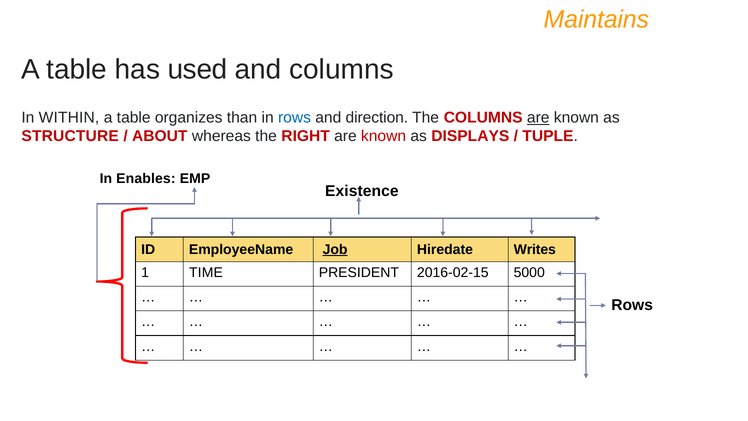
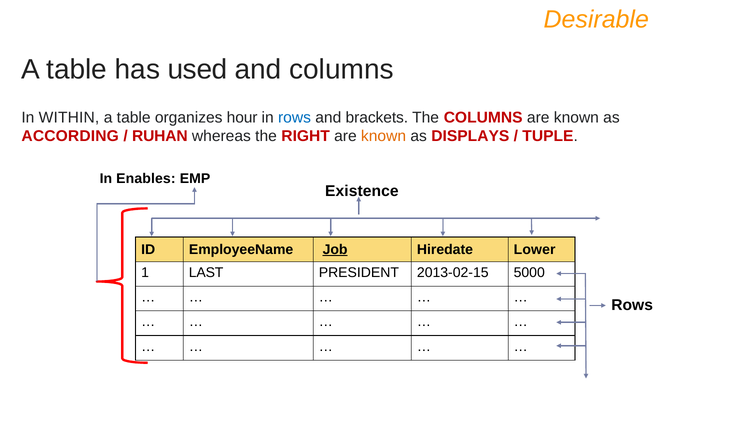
Maintains: Maintains -> Desirable (596, 19)
than: than -> hour (242, 118)
direction: direction -> brackets (377, 118)
are underline: present -> none (538, 118)
STRUCTURE: STRUCTURE -> ACCORDING (70, 136)
ABOUT: ABOUT -> RUHAN (160, 136)
known colour: red -> orange (384, 136)
Writes: Writes -> Lower (535, 249)
TIME: TIME -> LAST (206, 272)
2016-02-15: 2016-02-15 -> 2013-02-15 (453, 272)
